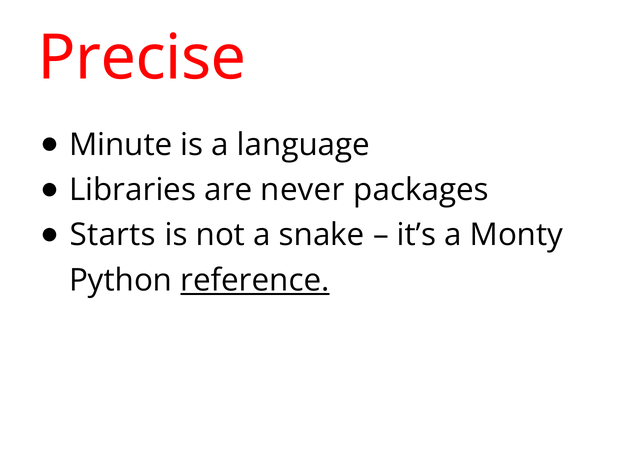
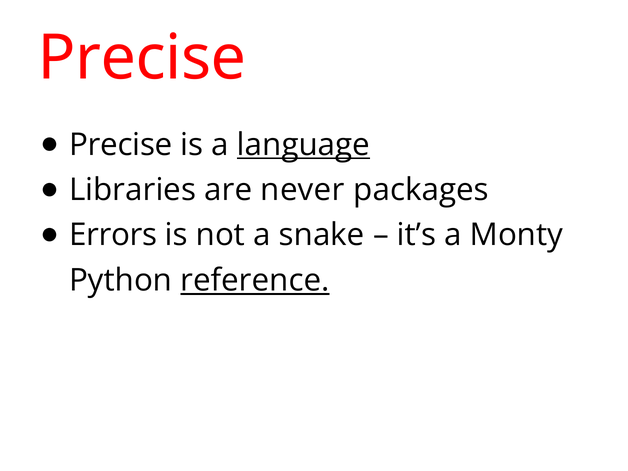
Minute: Minute -> Precise (121, 145)
language underline: none -> present (303, 145)
Starts: Starts -> Errors (113, 235)
